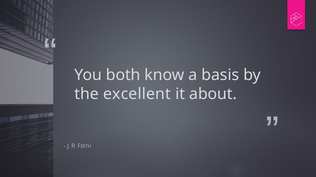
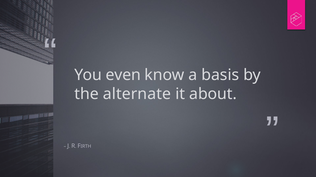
both: both -> even (123, 75)
excellent: excellent -> alternate (137, 94)
